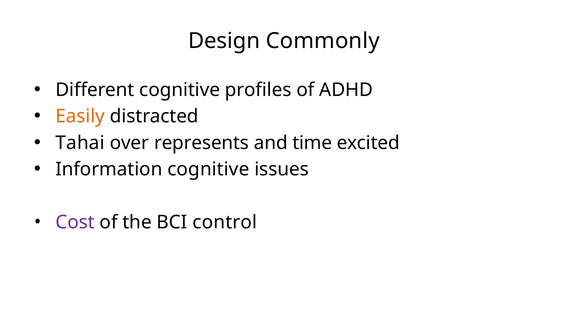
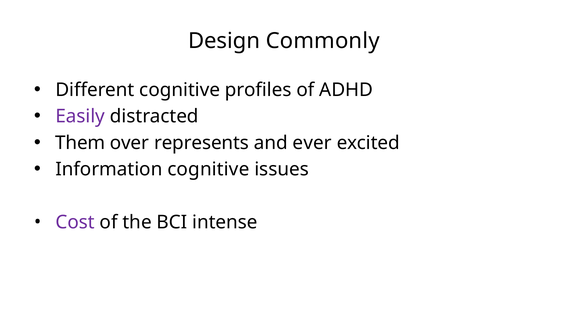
Easily colour: orange -> purple (80, 117)
Tahai: Tahai -> Them (80, 143)
time: time -> ever (312, 143)
control: control -> intense (225, 223)
